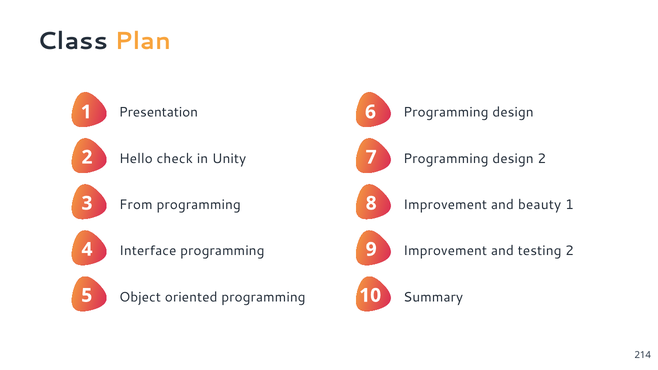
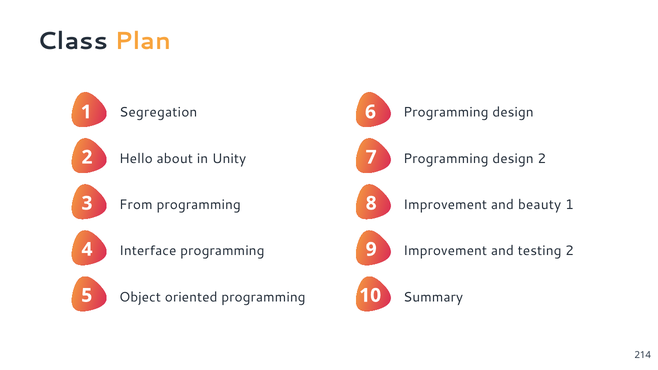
Presentation: Presentation -> Segregation (158, 112)
check: check -> about (175, 159)
